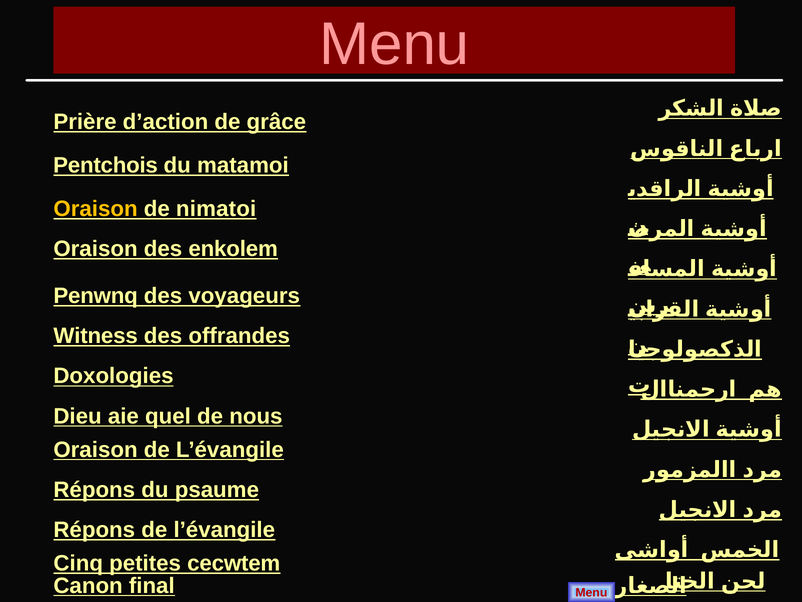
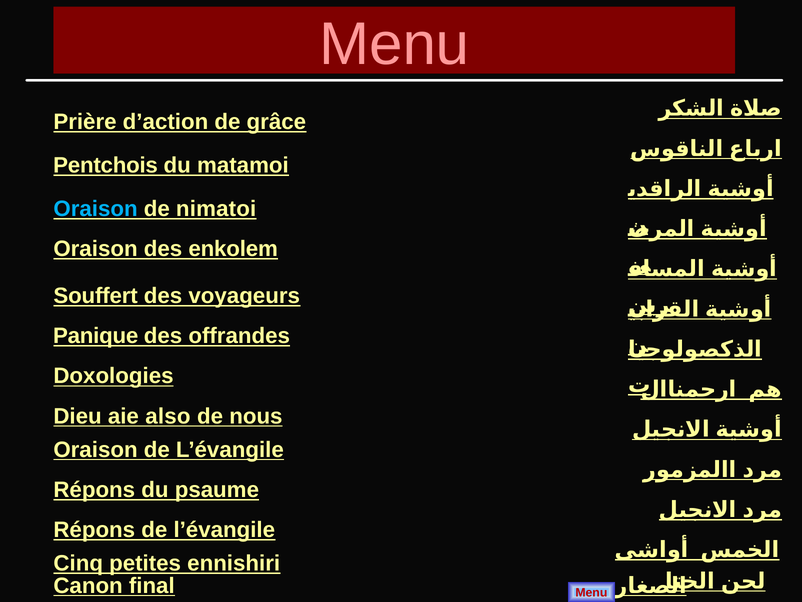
Oraison colour: yellow -> light blue (96, 209)
Penwnq: Penwnq -> Souffert (96, 296)
Witness: Witness -> Panique (96, 336)
quel: quel -> also (168, 416)
cecwtem: cecwtem -> ennishiri (234, 563)
